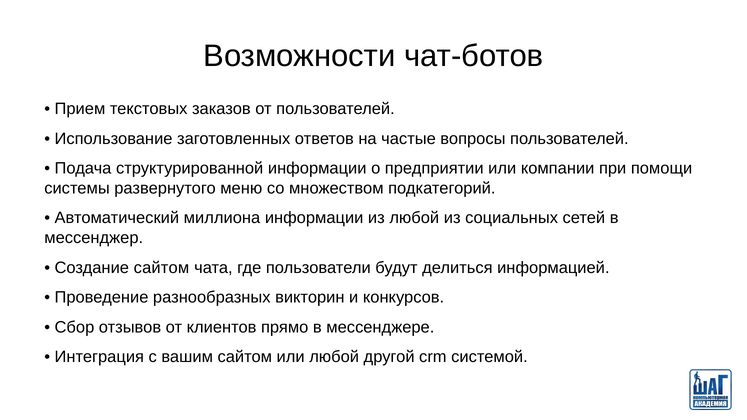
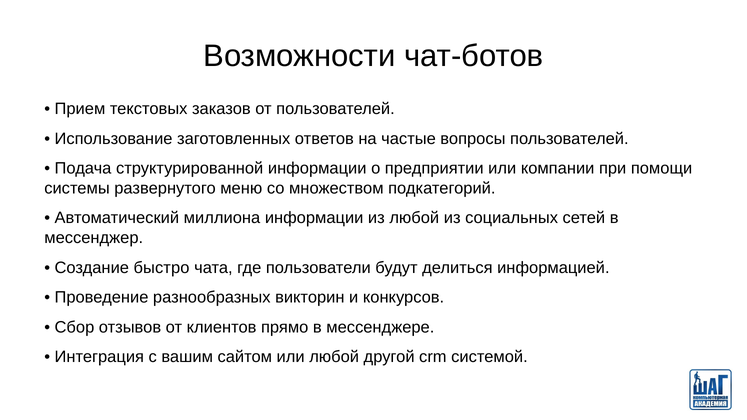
Создание сайтом: сайтом -> быстро (162, 268)
